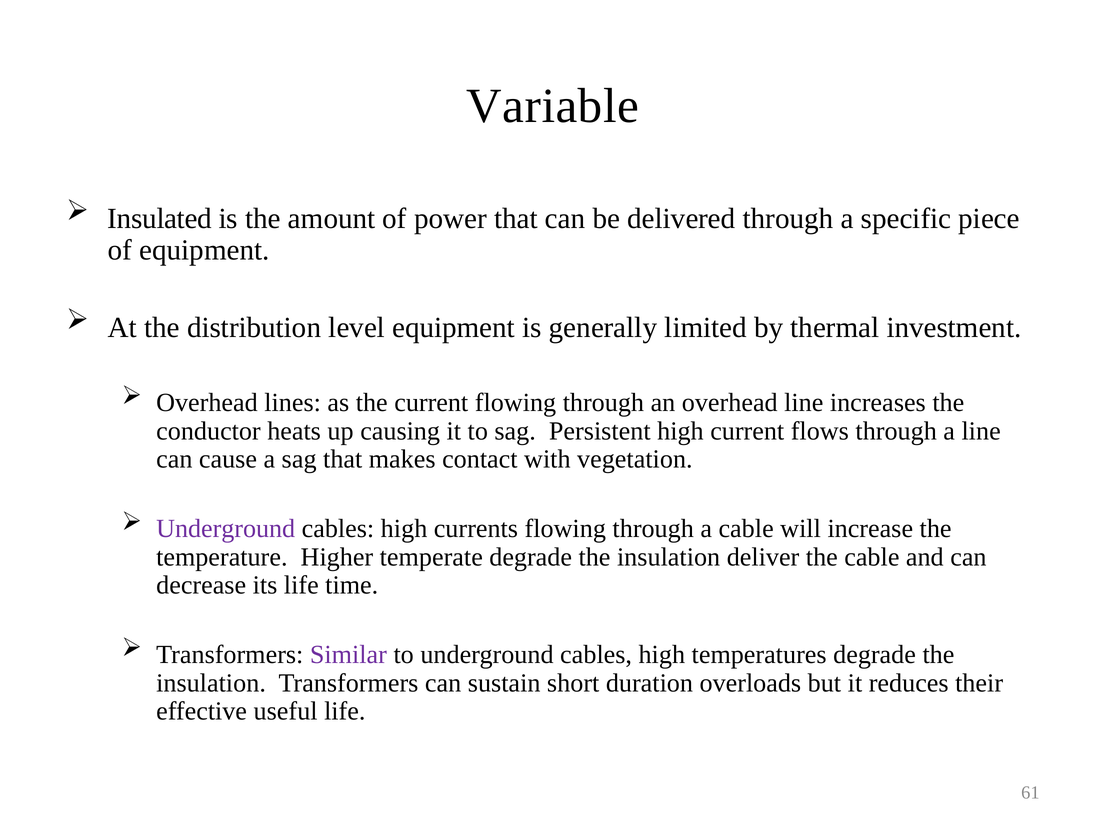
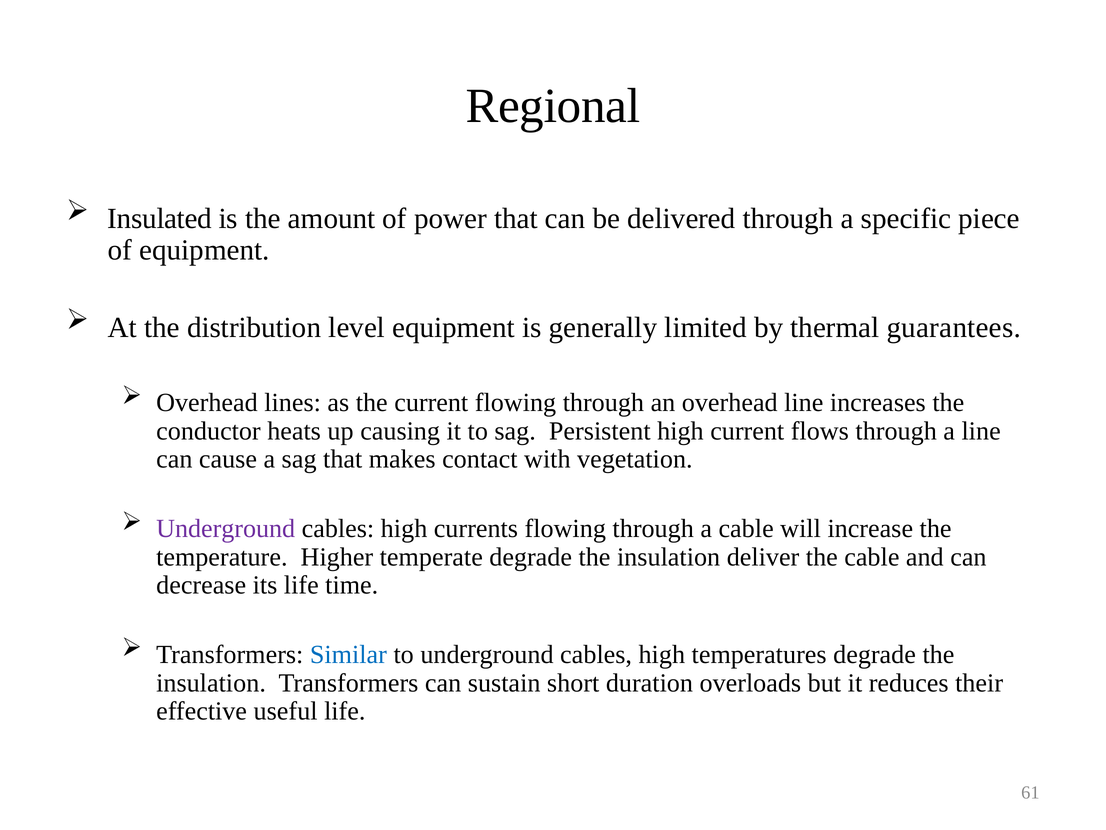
Variable: Variable -> Regional (553, 106)
investment: investment -> guarantees (954, 328)
Similar colour: purple -> blue (348, 654)
